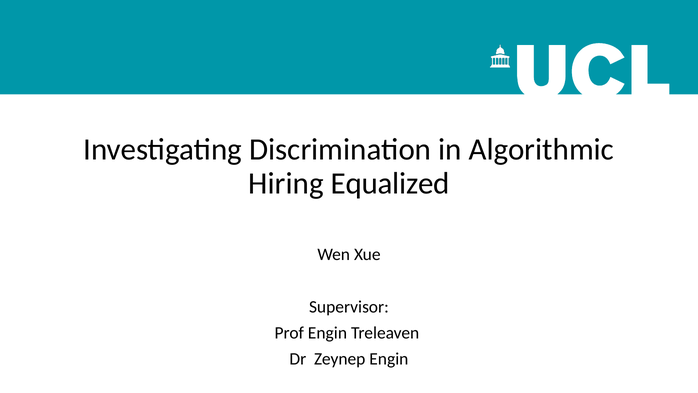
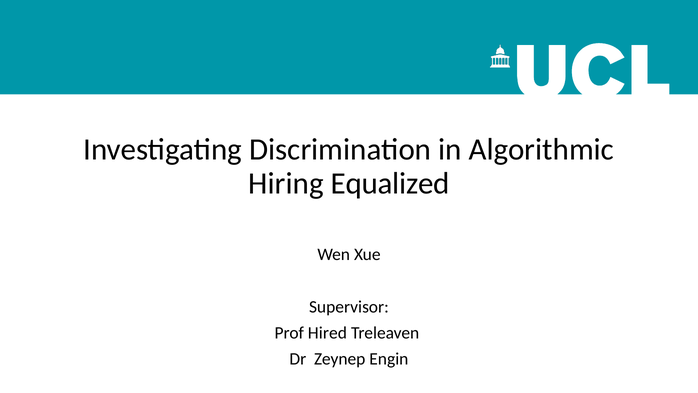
Prof Engin: Engin -> Hired (327, 333)
